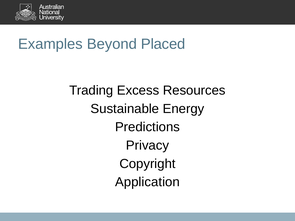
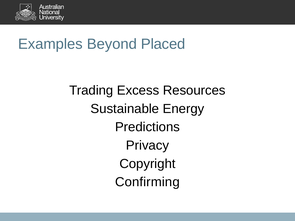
Application: Application -> Confirming (147, 182)
